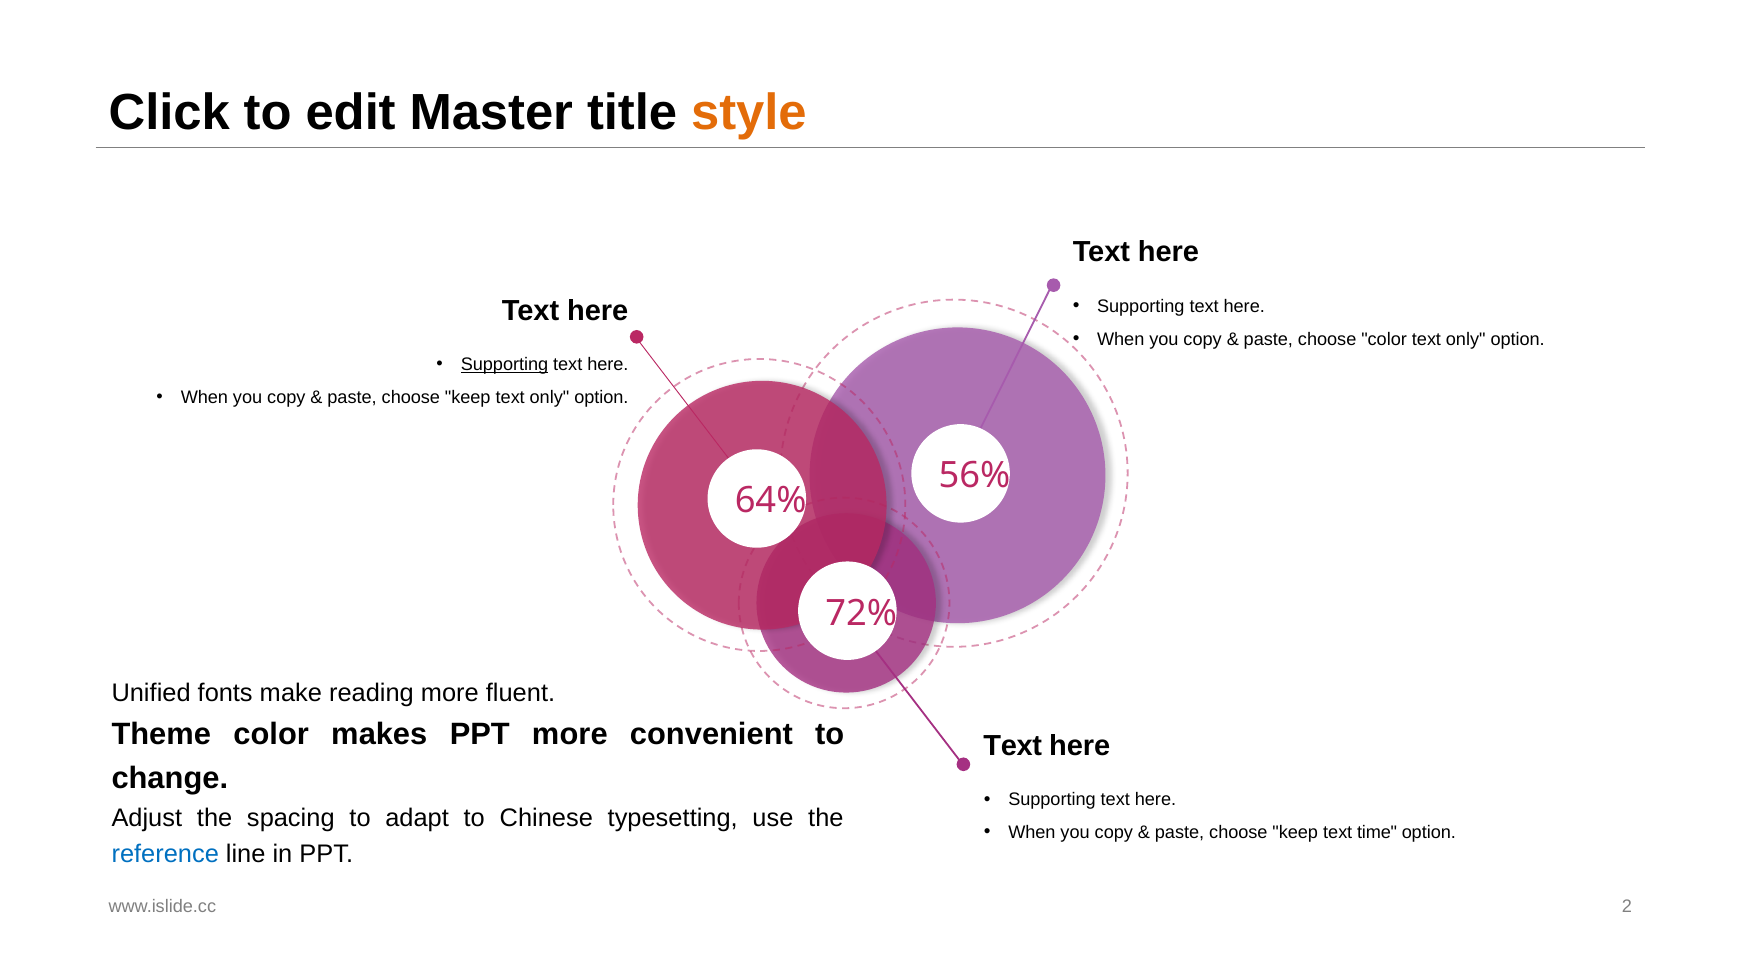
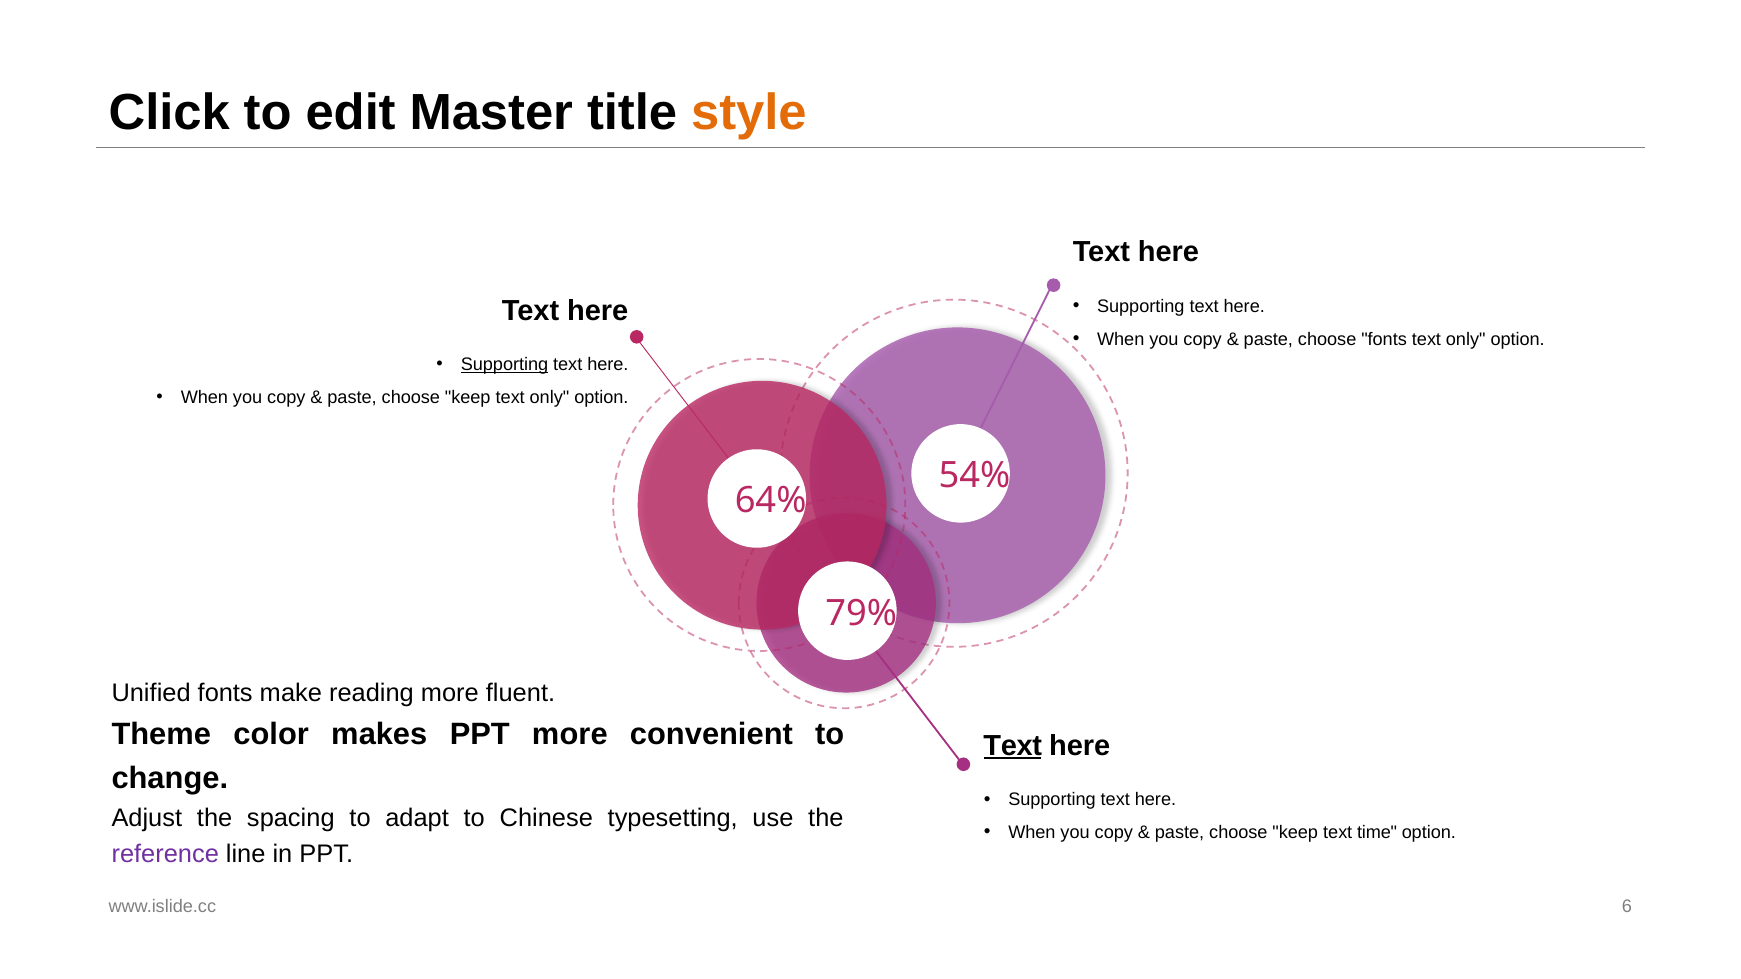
choose color: color -> fonts (1384, 339)
56%: 56% -> 54% (974, 476)
72%: 72% -> 79% (861, 613)
Text underline: none -> present (1013, 746)
reference colour: blue -> purple (165, 855)
2: 2 -> 6 (1627, 907)
